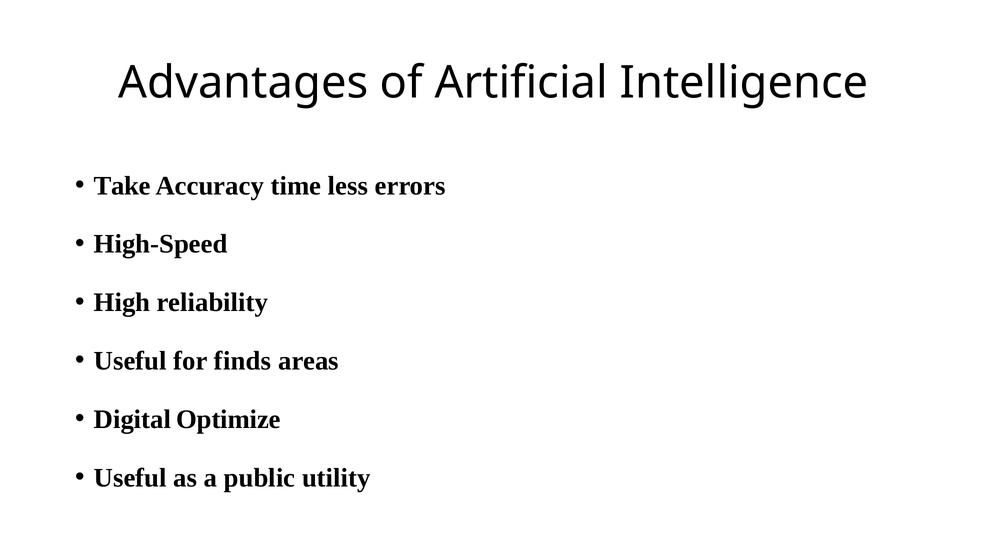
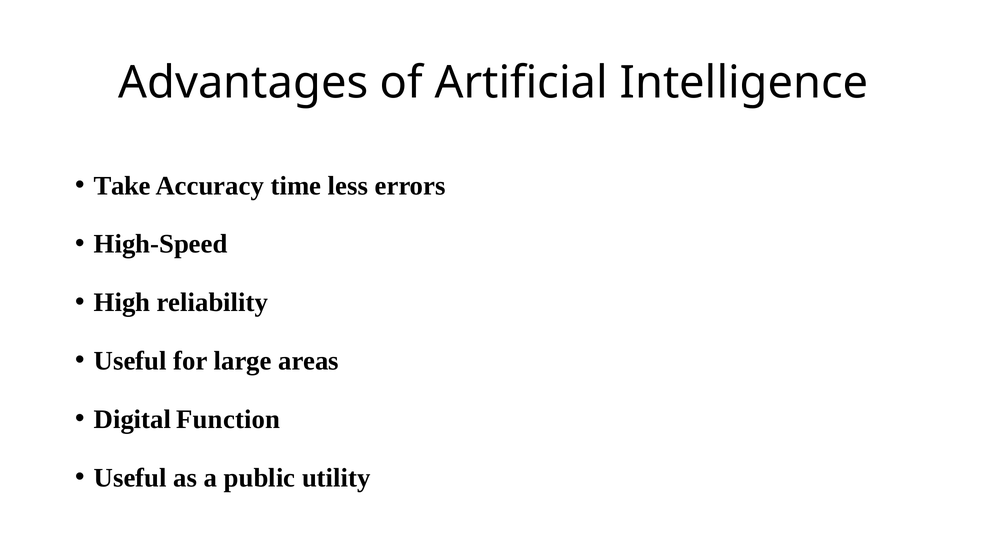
finds: finds -> large (243, 361)
Optimize: Optimize -> Function (228, 419)
